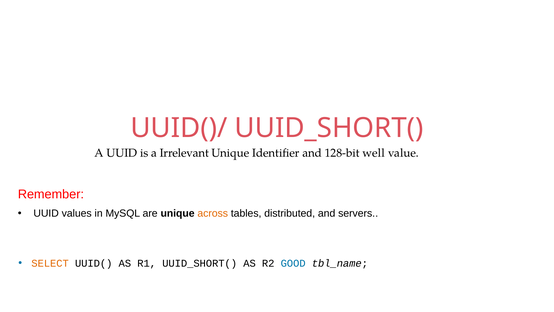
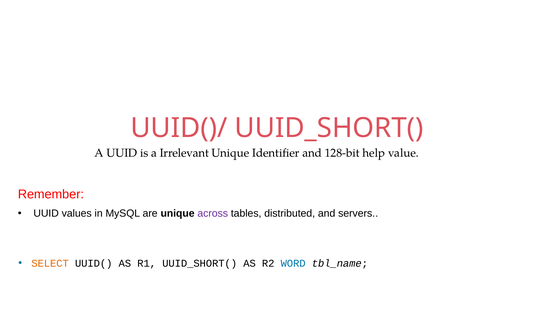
well: well -> help (374, 153)
across colour: orange -> purple (213, 213)
GOOD: GOOD -> WORD (293, 263)
